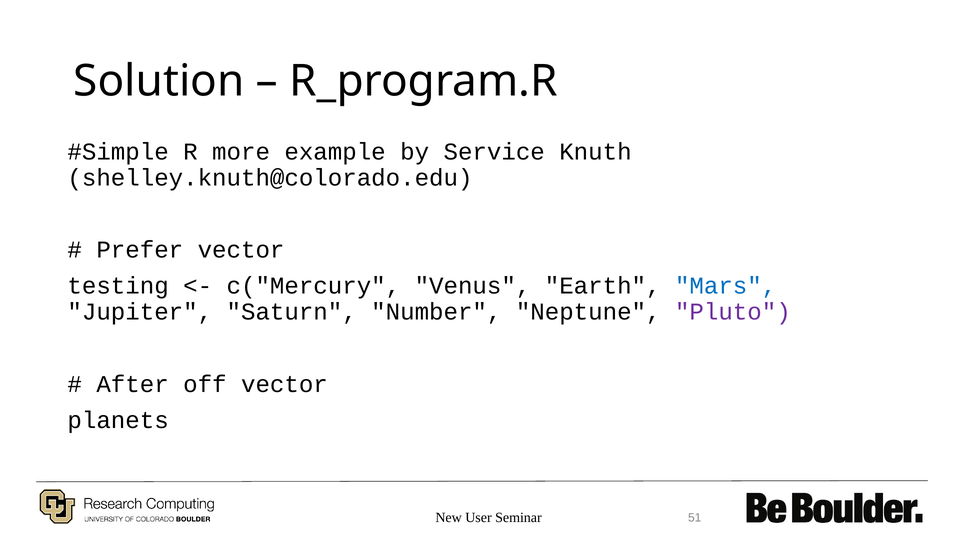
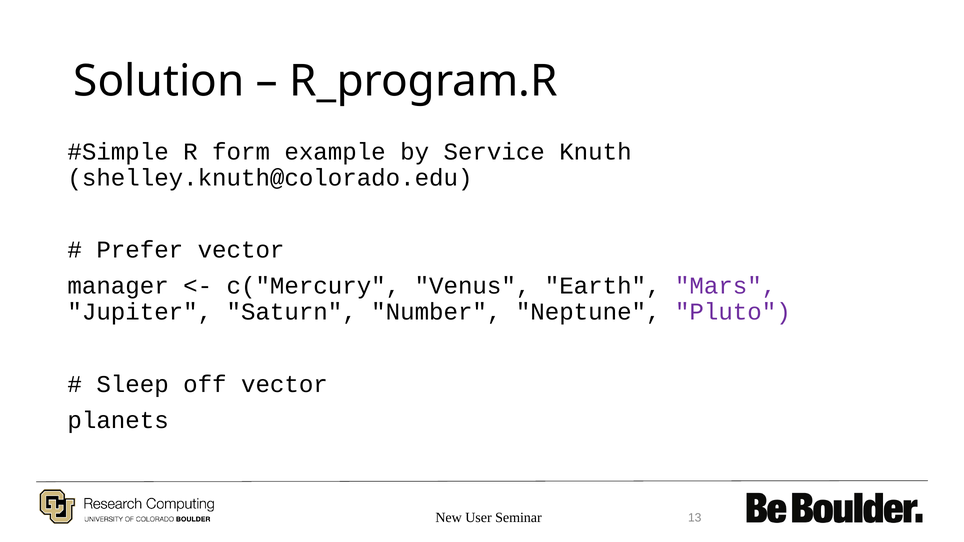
more: more -> form (241, 152)
testing: testing -> manager (118, 286)
Mars colour: blue -> purple (726, 286)
After: After -> Sleep (133, 384)
51: 51 -> 13 (695, 518)
